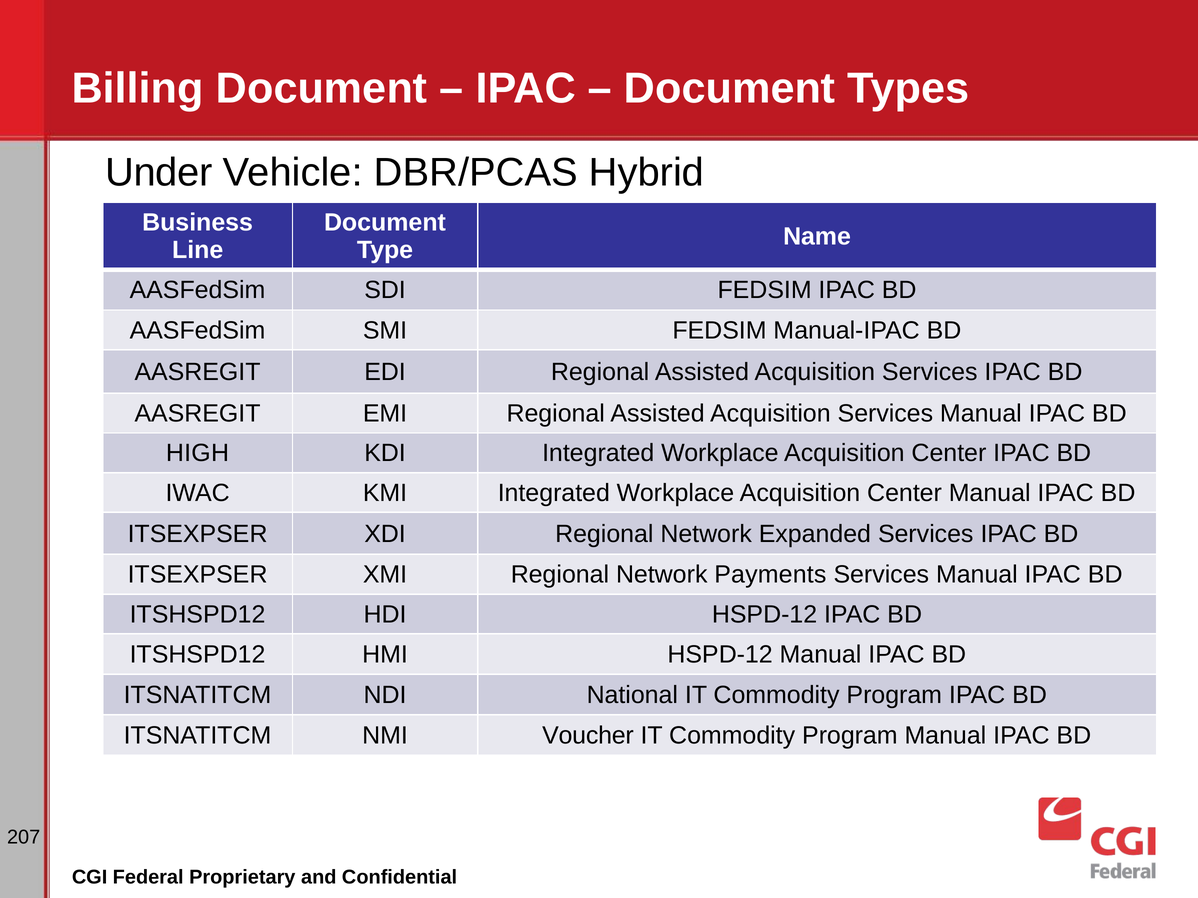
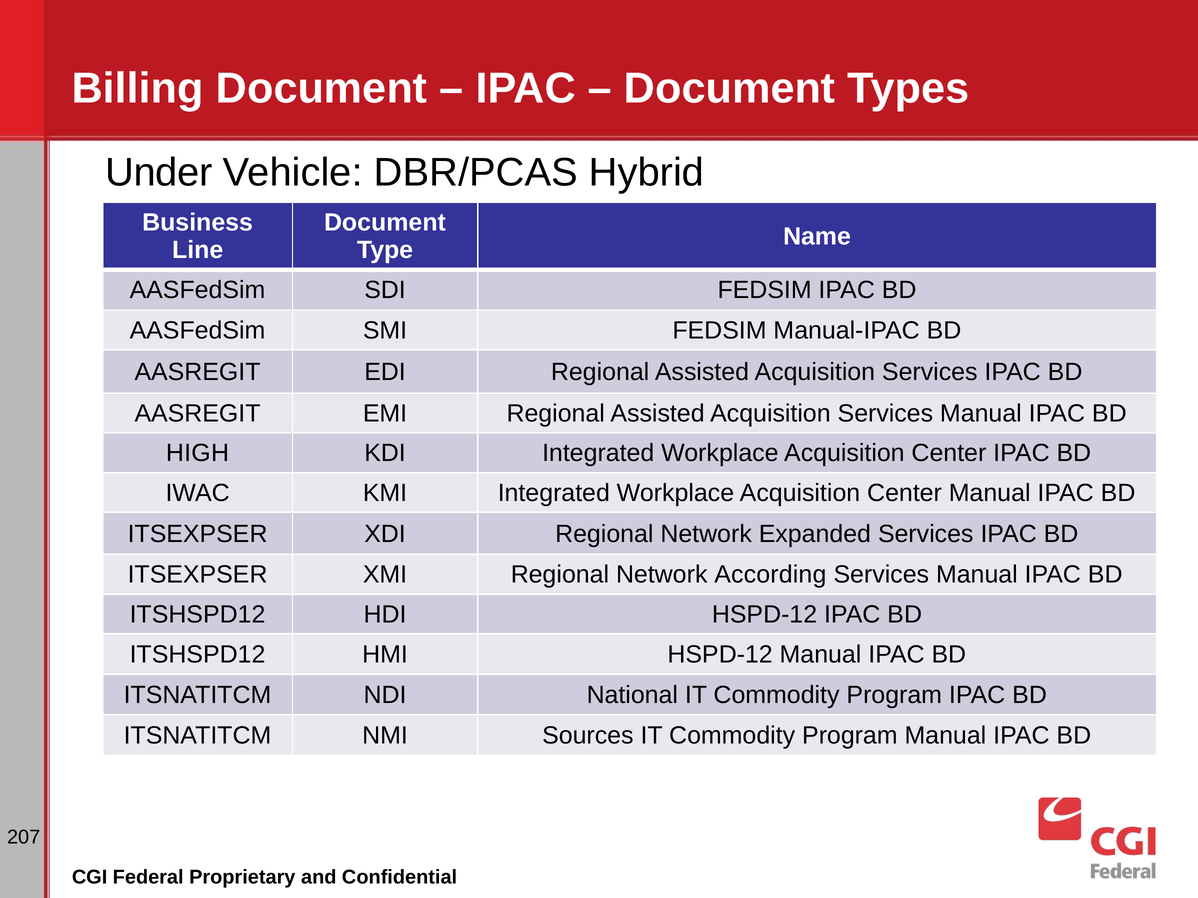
Payments: Payments -> According (770, 575)
Voucher: Voucher -> Sources (588, 736)
